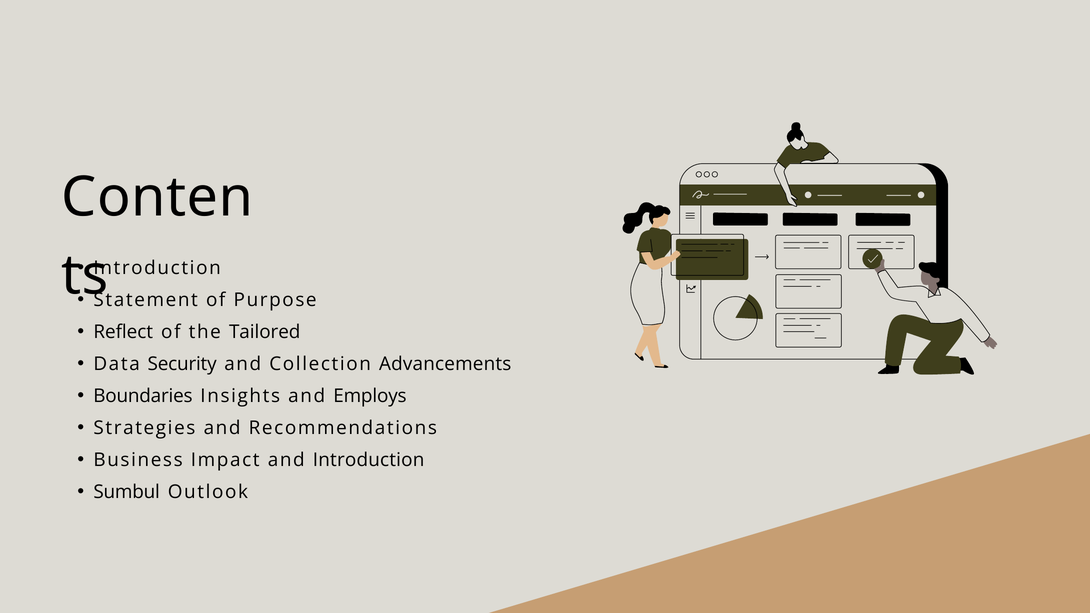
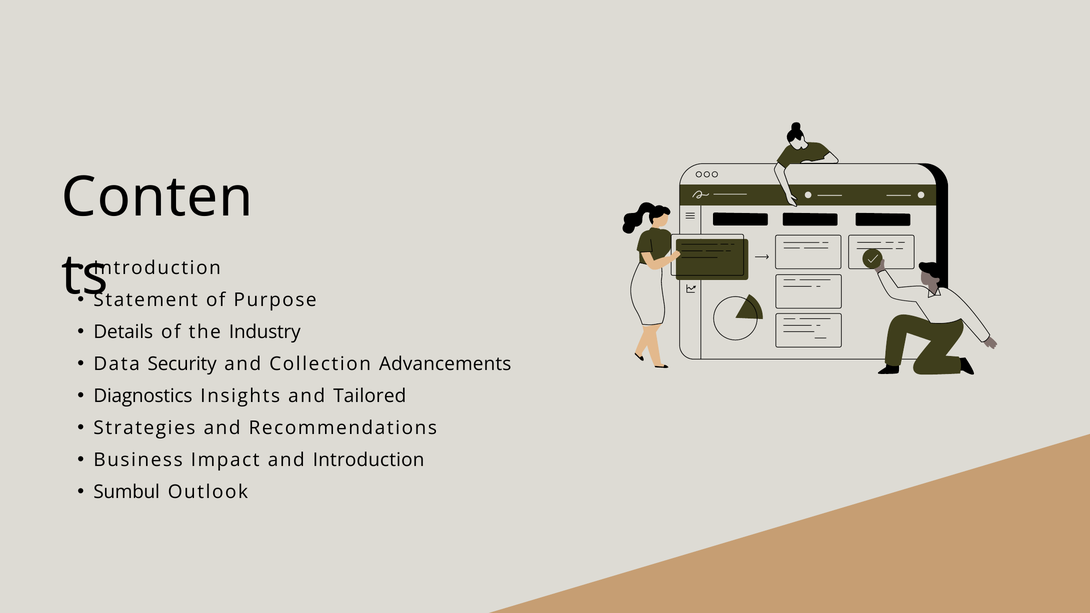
Reflect: Reflect -> Details (123, 332)
Tailored: Tailored -> Industry (265, 332)
Boundaries: Boundaries -> Diagnostics (143, 396)
Employs: Employs -> Tailored (370, 396)
